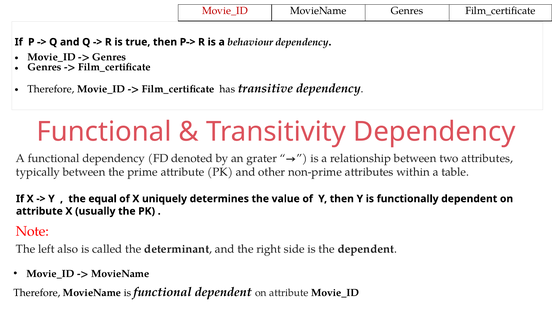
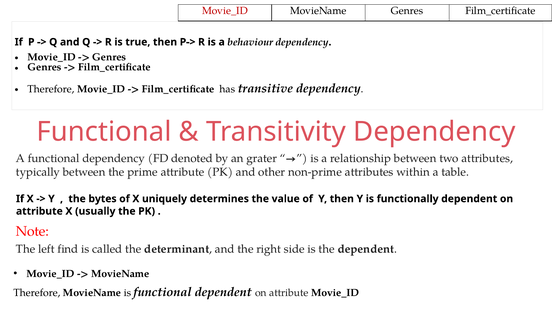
equal: equal -> bytes (103, 199)
also: also -> find (68, 250)
